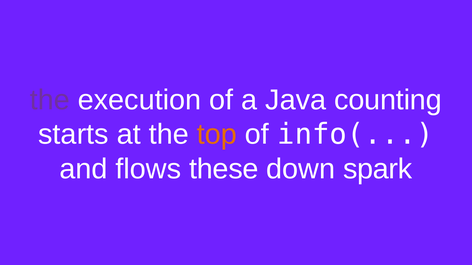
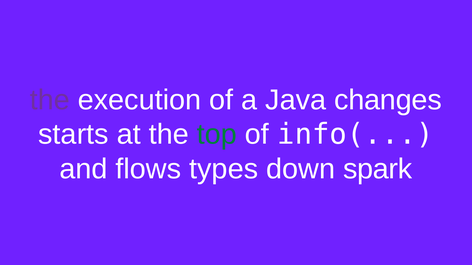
counting: counting -> changes (388, 100)
top colour: orange -> green (217, 135)
these: these -> types (224, 169)
